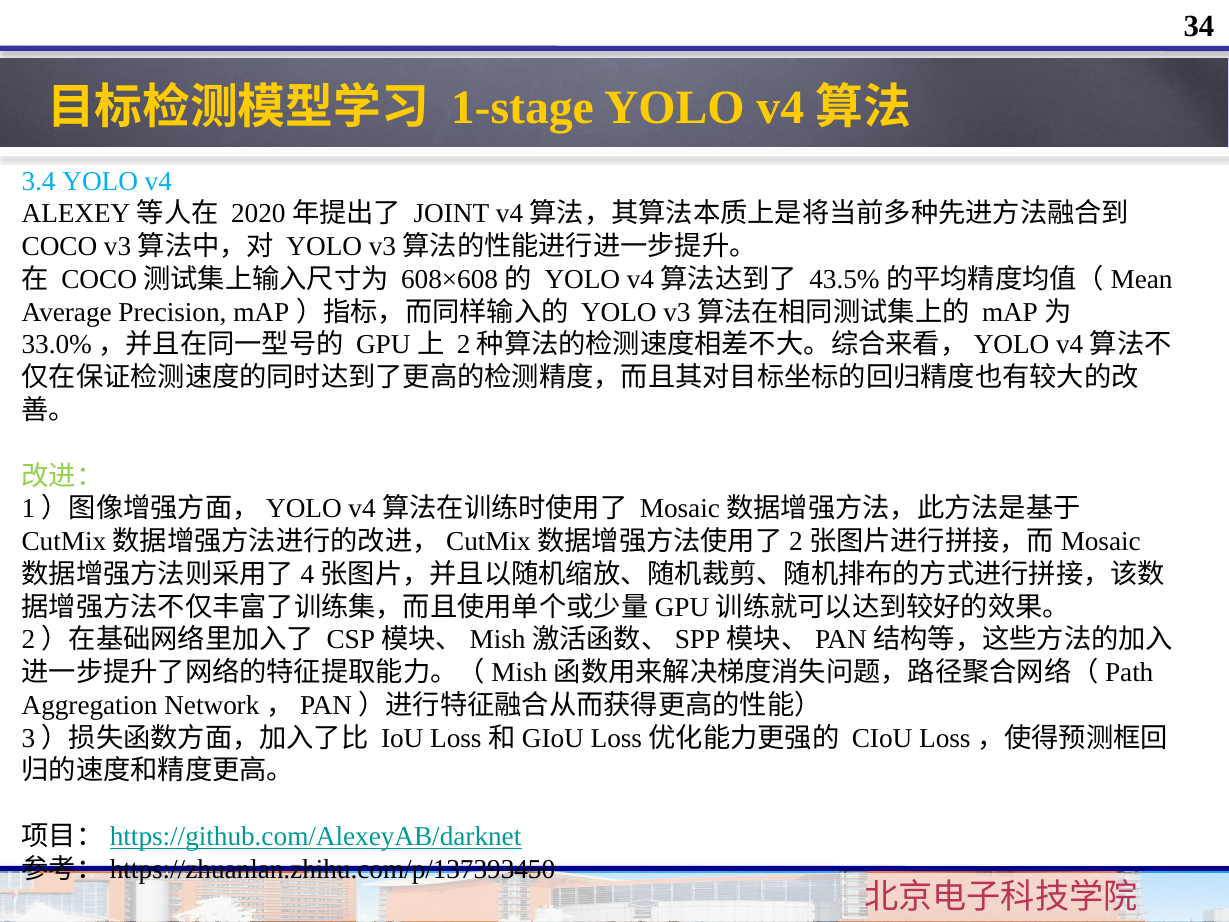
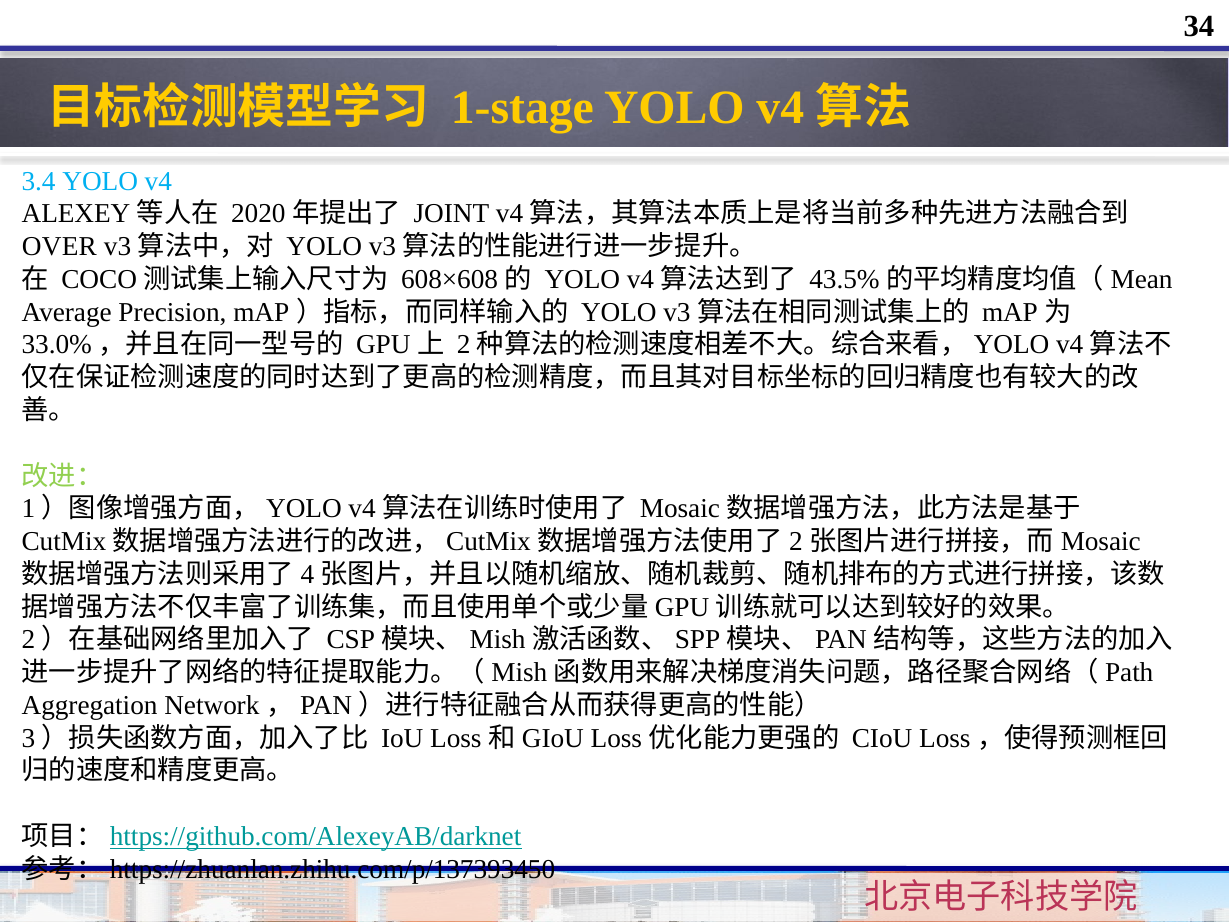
COCO: COCO -> OVER (59, 247)
